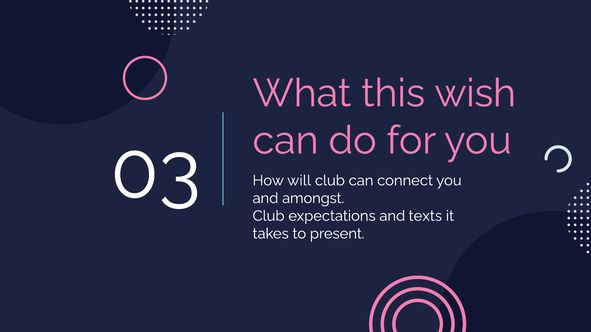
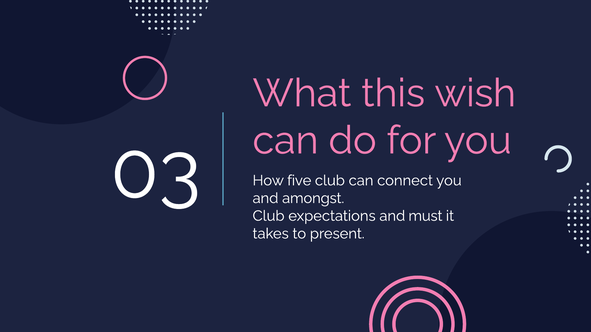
will: will -> five (299, 181)
texts: texts -> must (425, 216)
